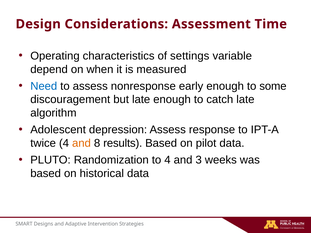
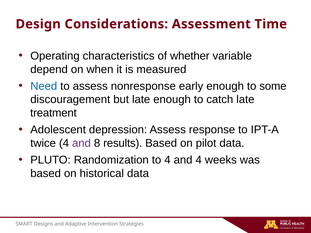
settings: settings -> whether (190, 56)
algorithm: algorithm -> treatment (53, 113)
and colour: orange -> purple (81, 143)
and 3: 3 -> 4 (199, 160)
